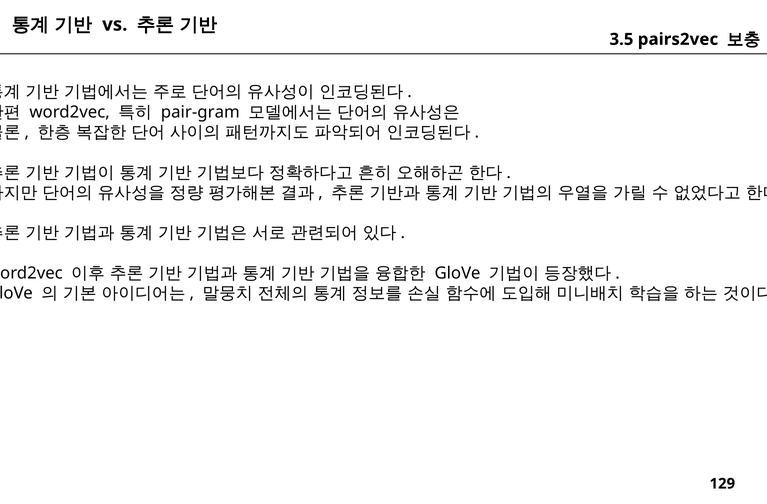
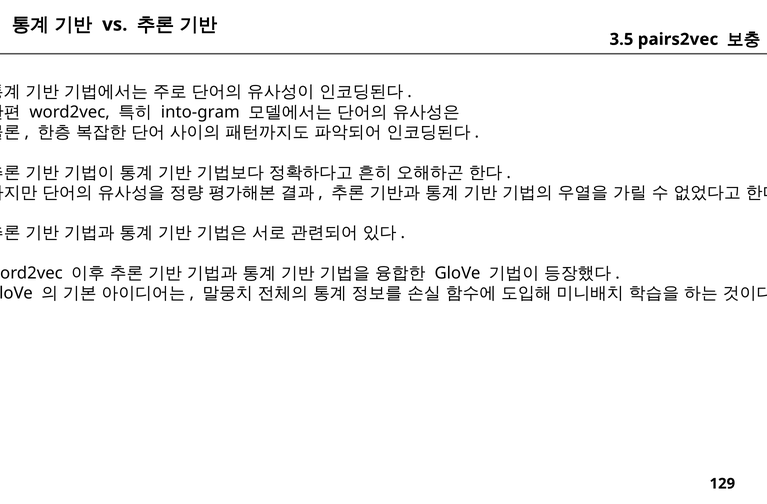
pair-gram: pair-gram -> into-gram (200, 112)
